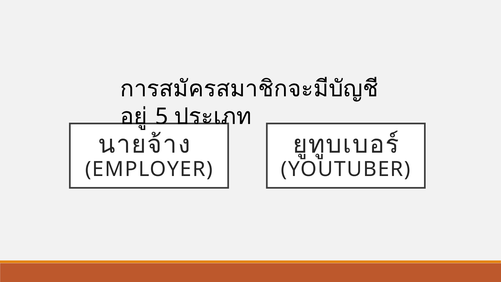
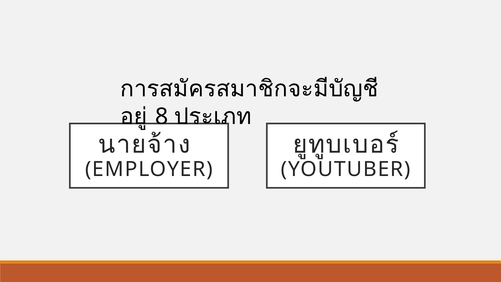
5: 5 -> 8 (162, 116)
